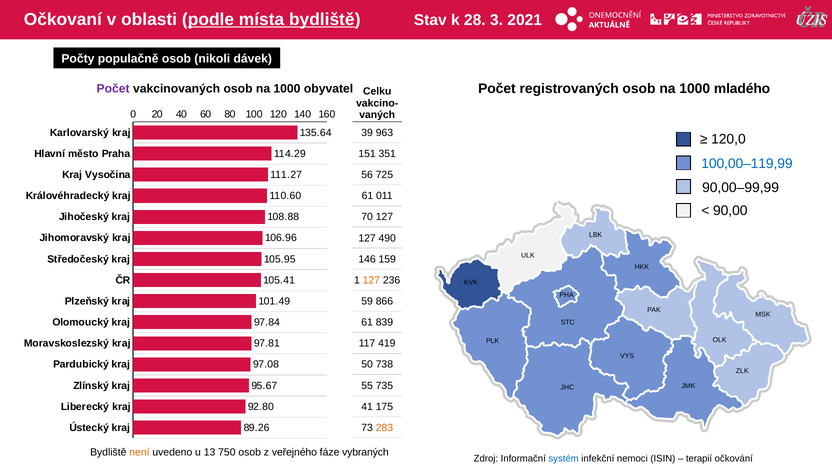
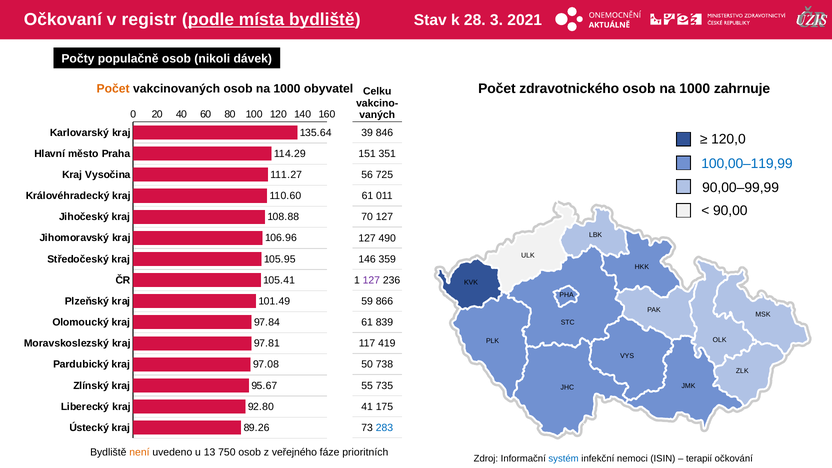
oblasti: oblasti -> registr (149, 20)
registrovaných: registrovaných -> zdravotnického (569, 89)
mladého: mladého -> zahrnuje (742, 89)
Počet colour: purple -> orange (113, 89)
963: 963 -> 846 (384, 133)
159: 159 -> 359 (387, 259)
127 colour: orange -> purple (371, 280)
283 colour: orange -> blue (384, 428)
vybraných: vybraných -> prioritních (365, 452)
